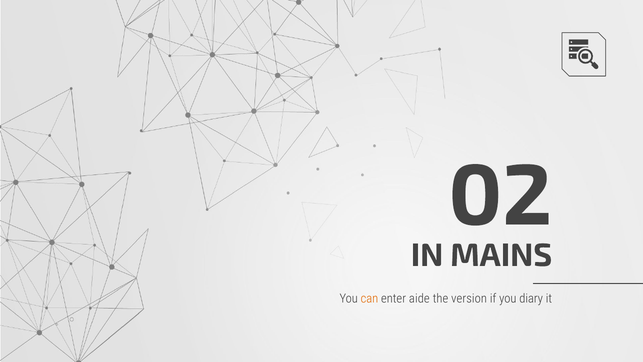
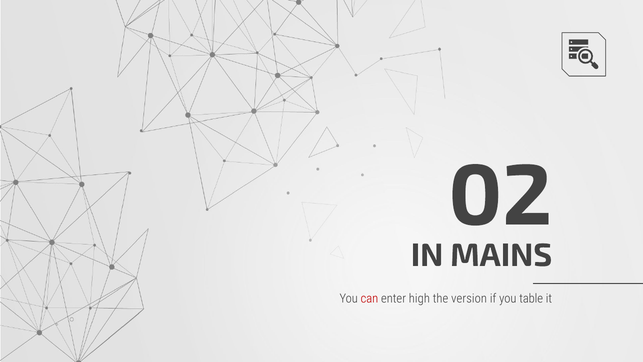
can colour: orange -> red (369, 298)
aide: aide -> high (419, 298)
diary: diary -> table (531, 298)
